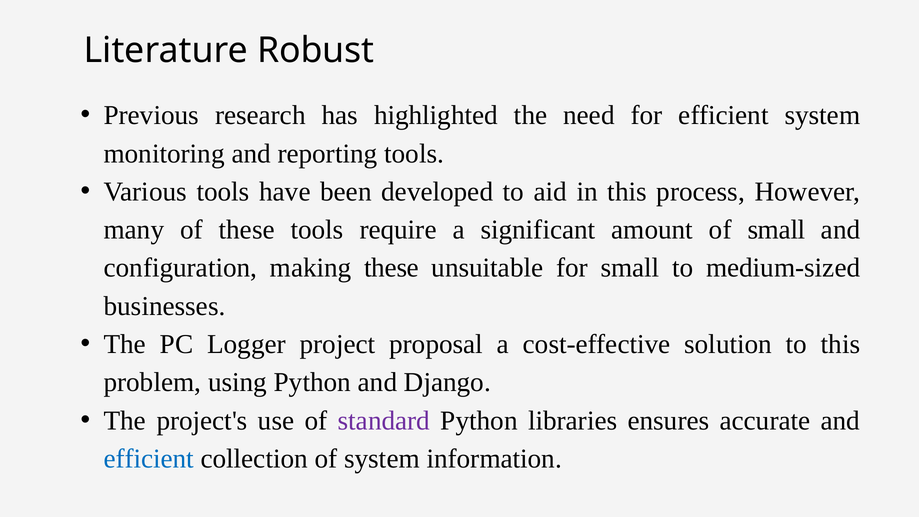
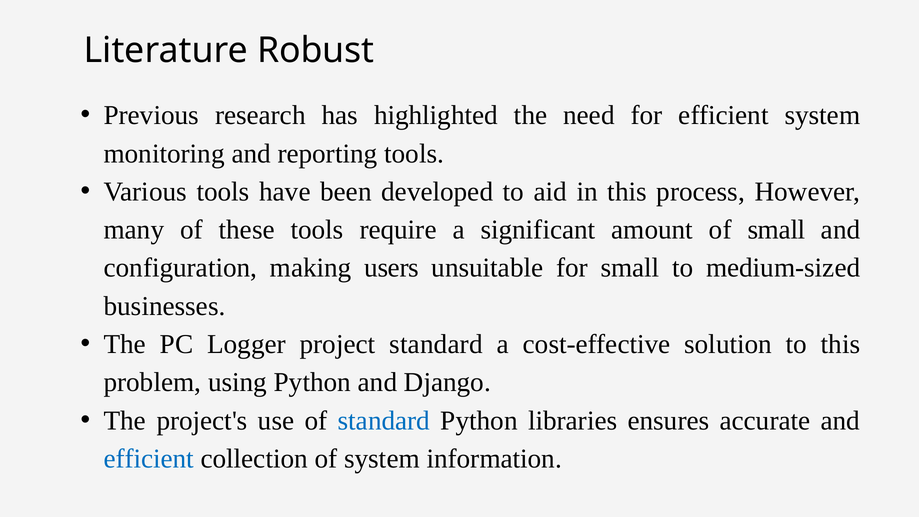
making these: these -> users (392, 268)
project proposal: proposal -> standard (436, 344)
standard colour: purple -> blue (384, 420)
